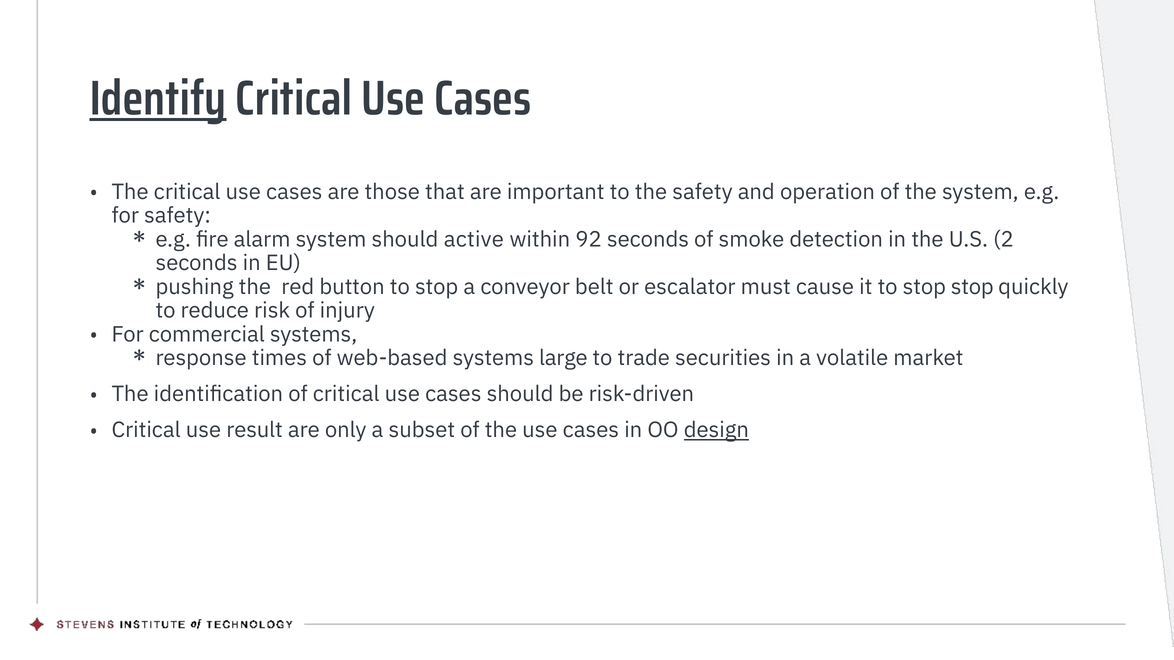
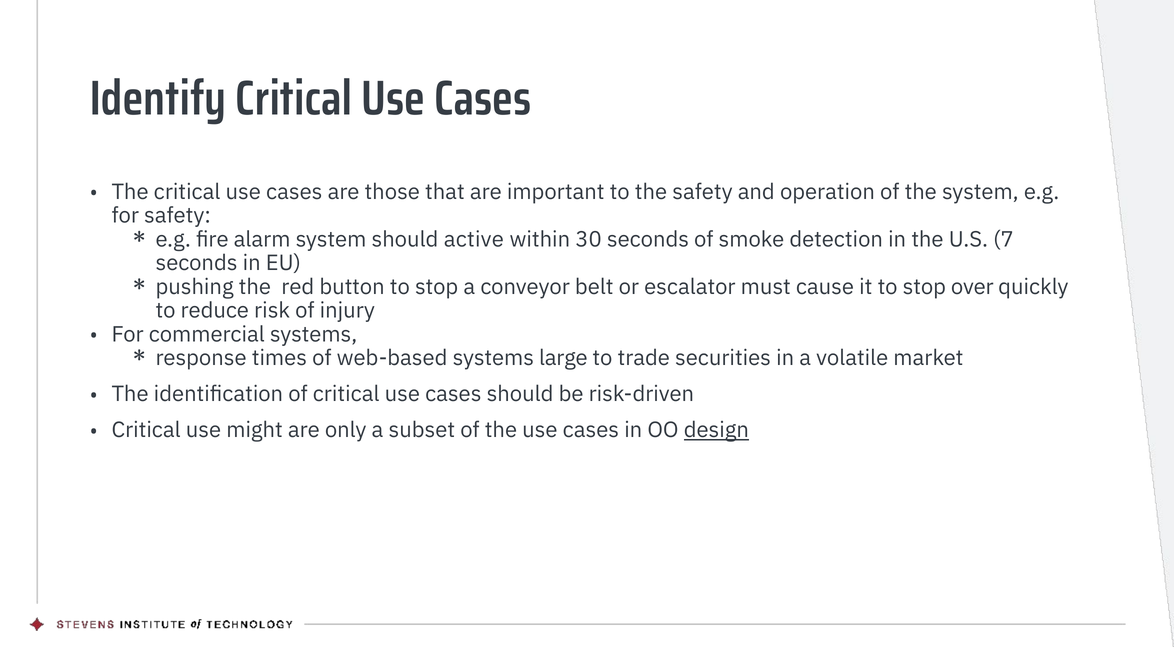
Identify underline: present -> none (158, 99)
92: 92 -> 30 (589, 240)
2: 2 -> 7 (1003, 240)
stop stop: stop -> over (972, 287)
result: result -> might (255, 430)
